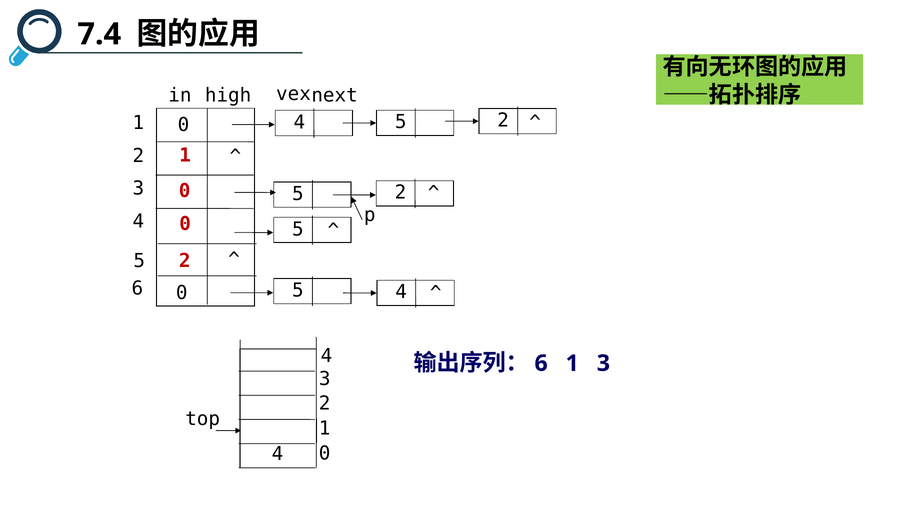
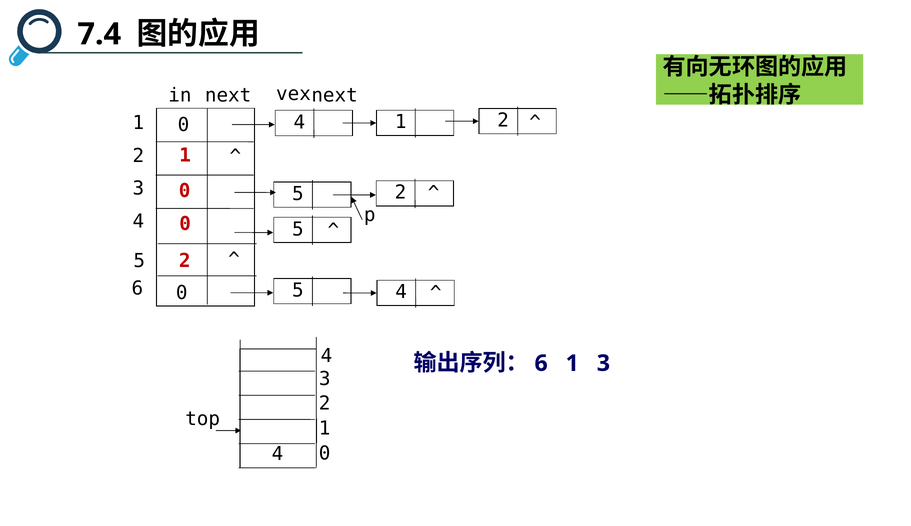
high: high -> next (228, 95)
5: 5 -> 1 (401, 122)
